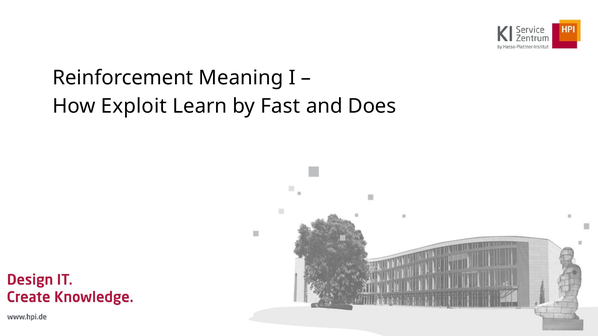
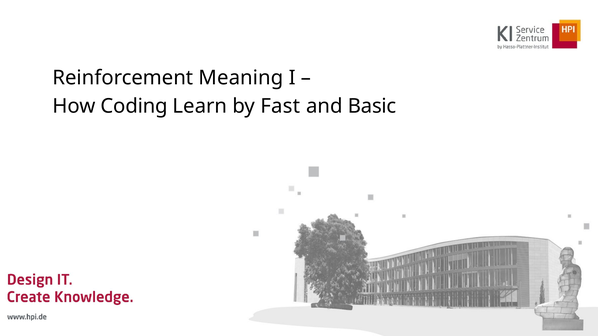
Exploit: Exploit -> Coding (134, 106)
Does: Does -> Basic (372, 106)
